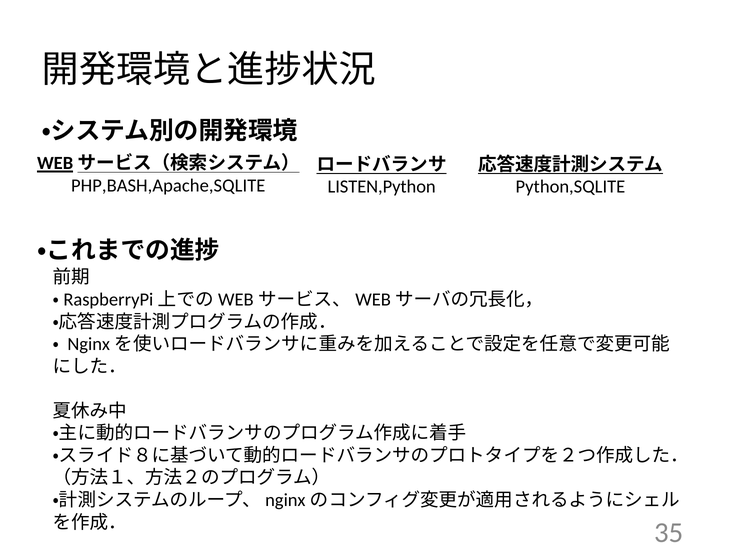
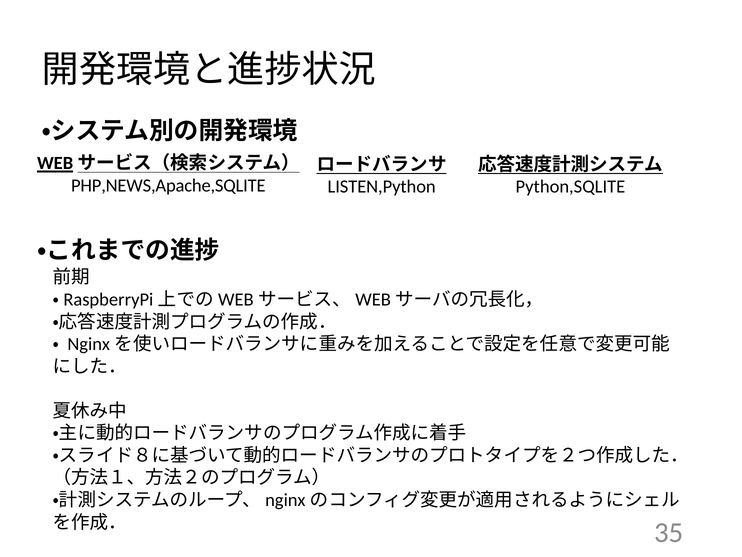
PHP,BASH,Apache,SQLITE: PHP,BASH,Apache,SQLITE -> PHP,NEWS,Apache,SQLITE (168, 185)
